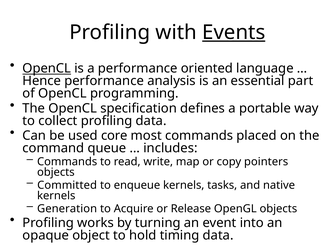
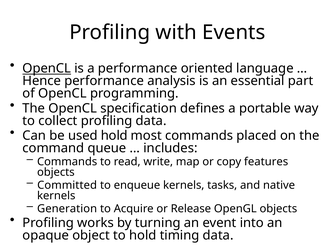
Events underline: present -> none (234, 32)
used core: core -> hold (114, 136)
pointers: pointers -> features (266, 162)
